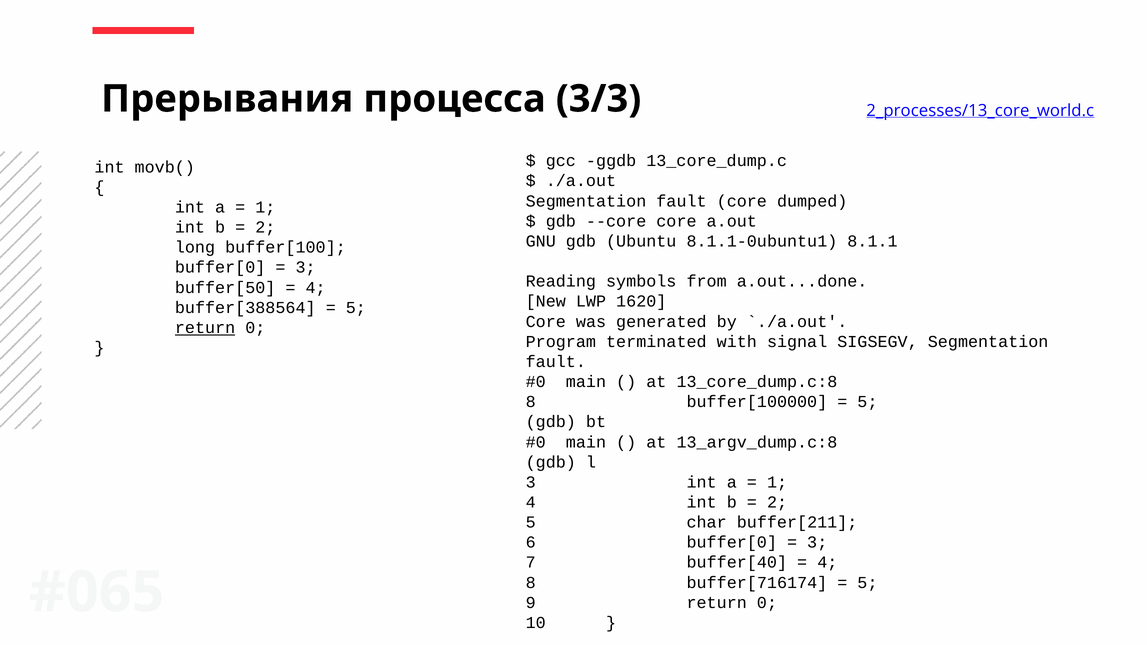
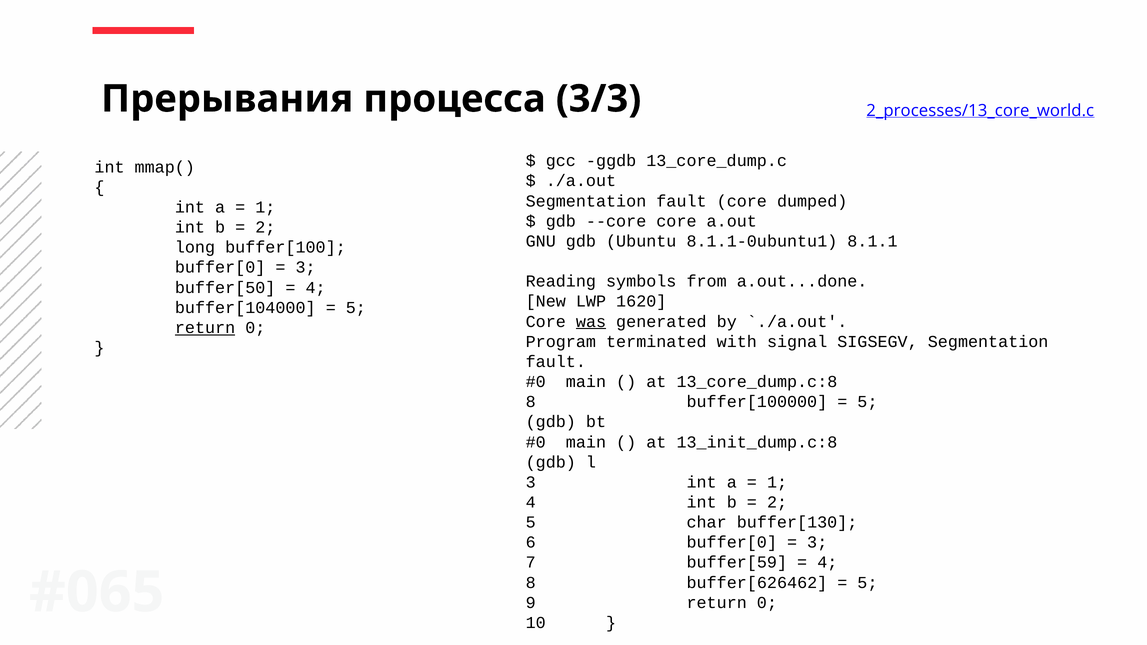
movb(: movb( -> mmap( (165, 167)
buffer[388564: buffer[388564 -> buffer[104000 (245, 308)
was underline: none -> present (591, 322)
13_argv_dump.c:8: 13_argv_dump.c:8 -> 13_init_dump.c:8 (757, 442)
buffer[211: buffer[211 -> buffer[130 (797, 522)
buffer[40: buffer[40 -> buffer[59 (737, 563)
buffer[716174: buffer[716174 -> buffer[626462 (757, 583)
